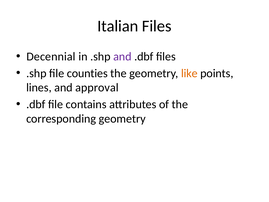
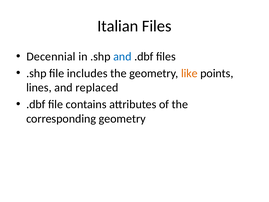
and colour: purple -> blue (122, 56)
counties: counties -> includes (87, 73)
approval: approval -> replaced (97, 88)
